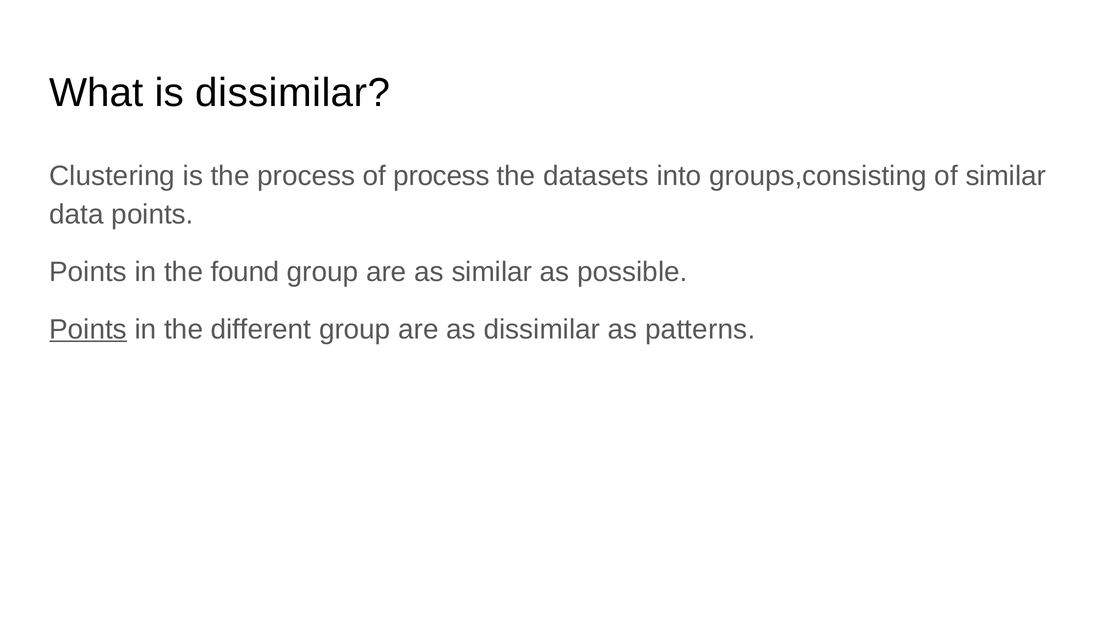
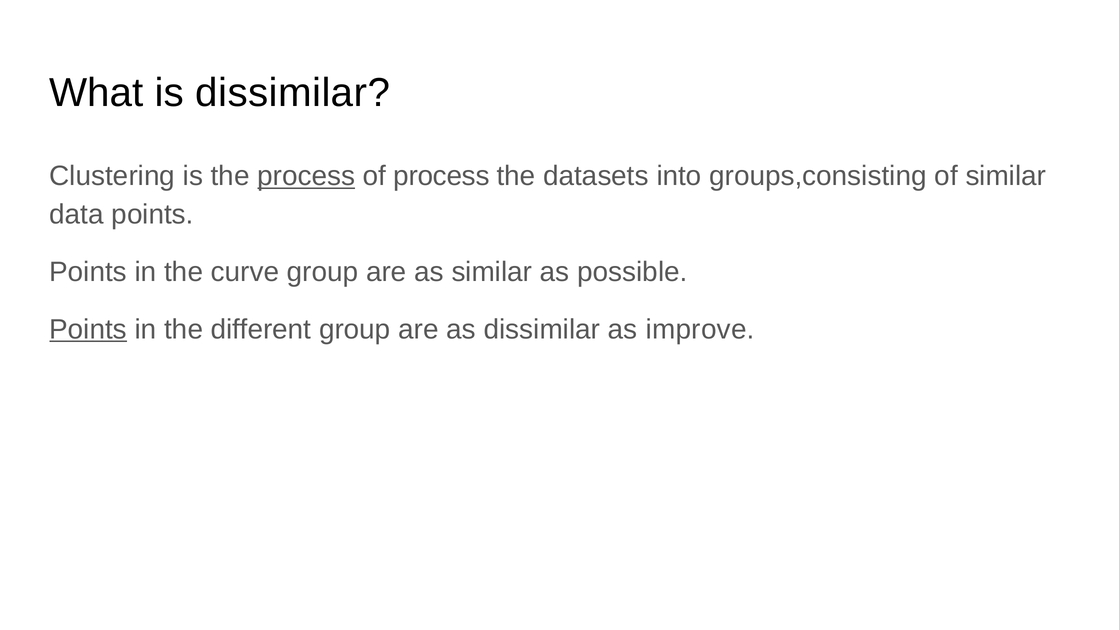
process underline: none -> present (306, 176)
found: found -> curve (245, 272)
patterns: patterns -> improve (700, 329)
